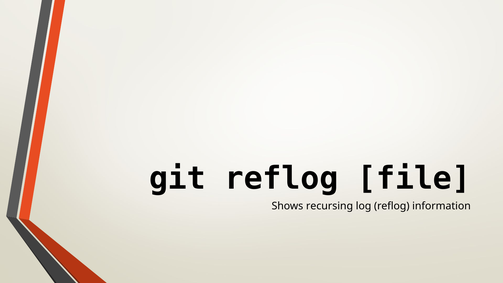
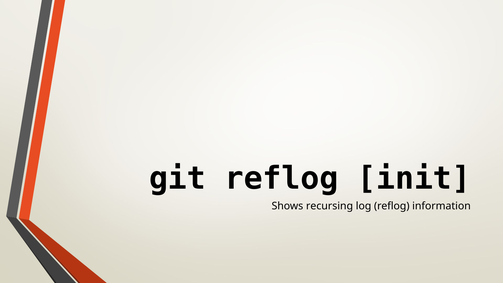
file: file -> init (414, 179)
